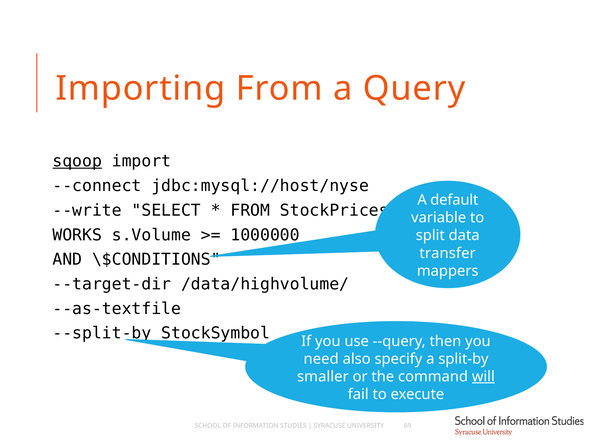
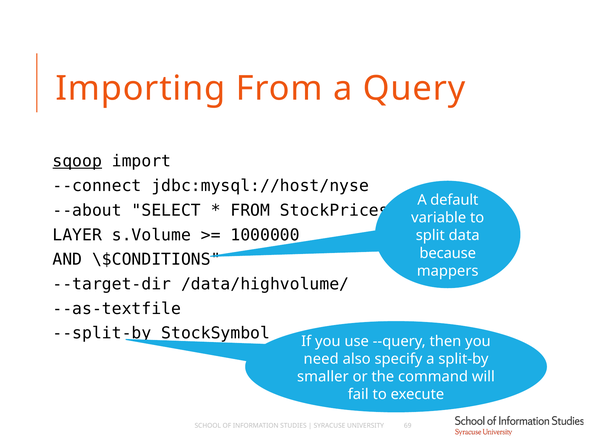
--write: --write -> --about (87, 211)
WORKS: WORKS -> LAYER (77, 235)
transfer: transfer -> because (448, 253)
will underline: present -> none (483, 377)
